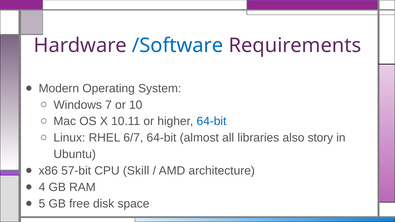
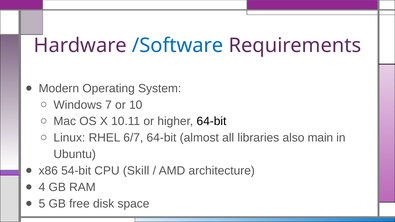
64-bit colour: blue -> black (211, 121)
story: story -> main (320, 138)
57-bit: 57-bit -> 54-bit (76, 171)
